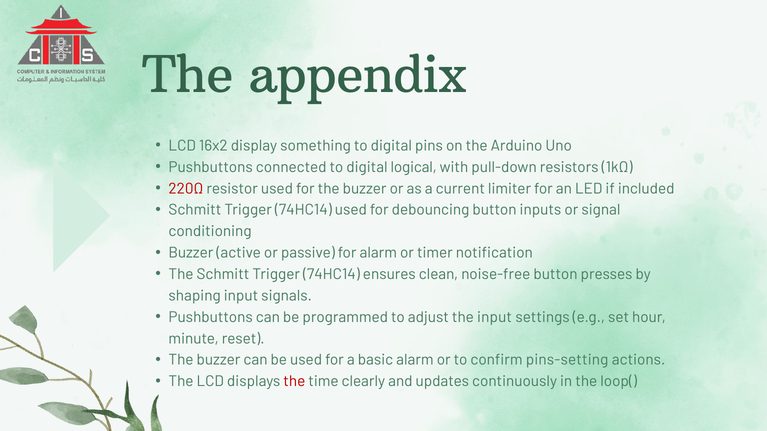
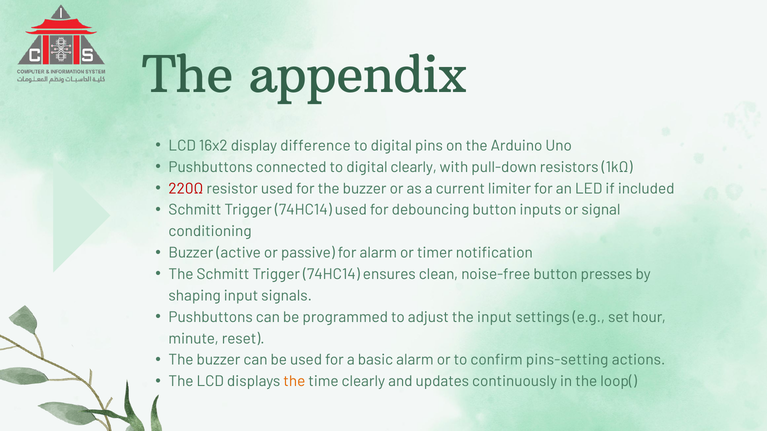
something: something -> difference (315, 146)
digital logical: logical -> clearly (414, 167)
the colour: red -> orange (294, 382)
